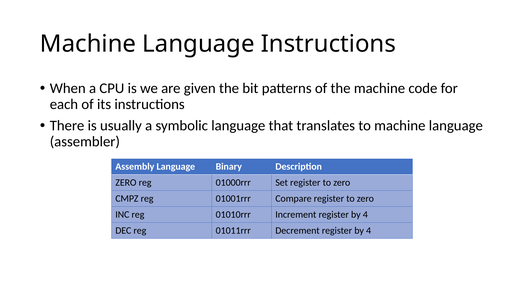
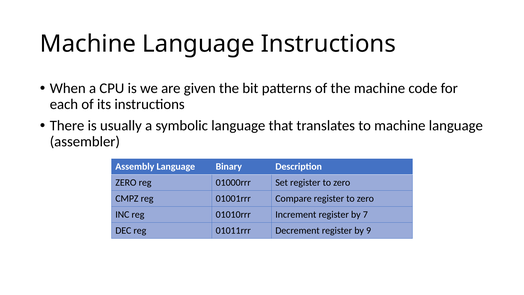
Increment register by 4: 4 -> 7 (365, 214)
Decrement register by 4: 4 -> 9 (369, 230)
